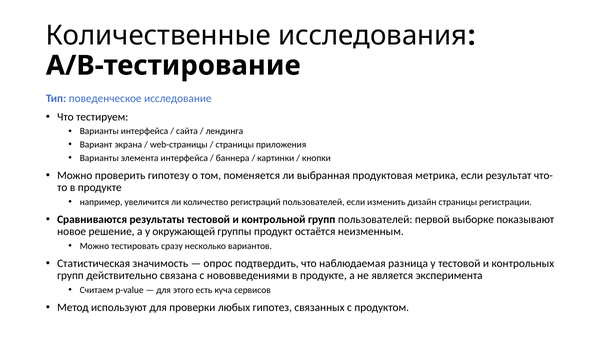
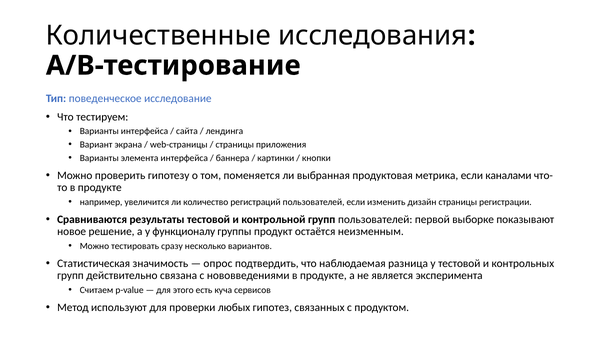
результат: результат -> каналами (509, 175)
окружающей: окружающей -> функционалу (184, 231)
